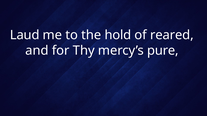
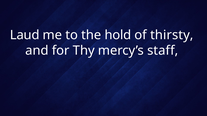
reared: reared -> thirsty (172, 35)
pure: pure -> staff (163, 51)
